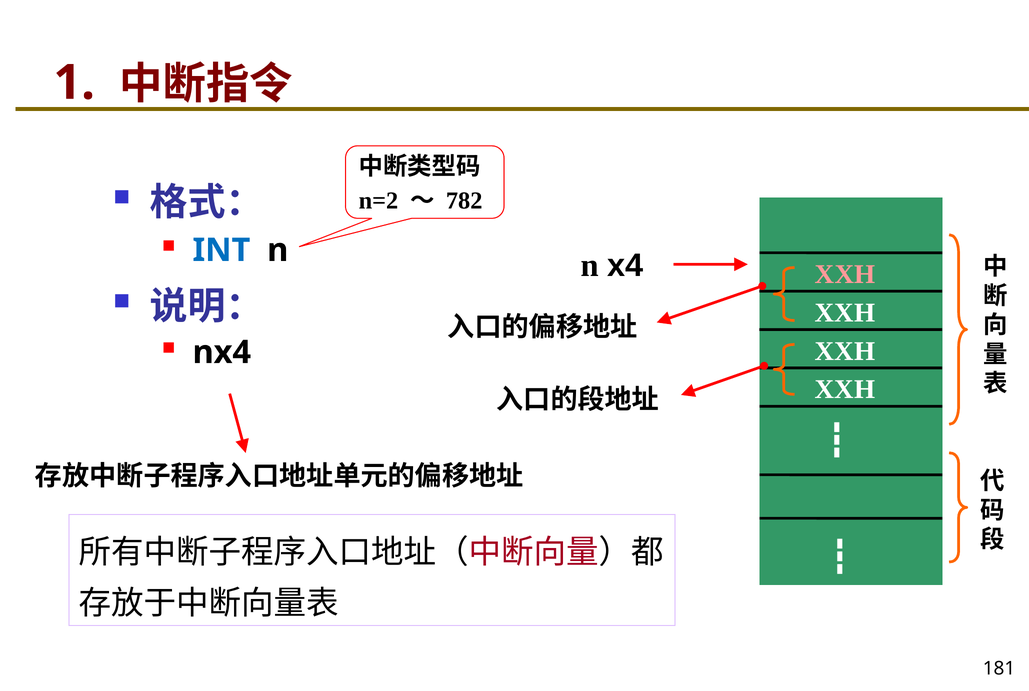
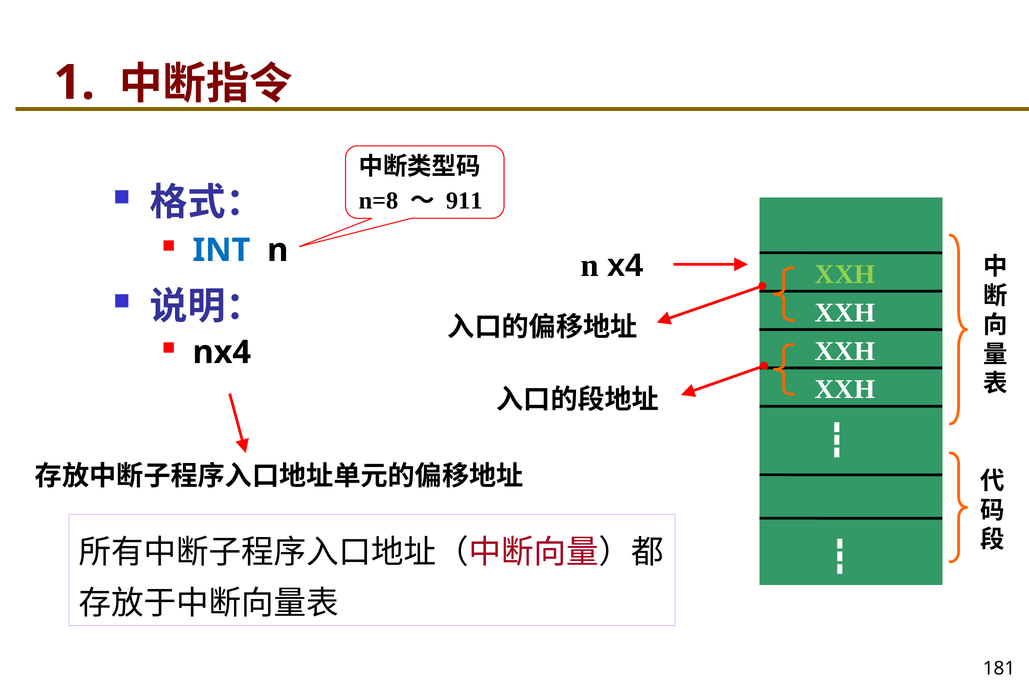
n=2: n=2 -> n=8 (378, 201)
782: 782 -> 911 (464, 201)
XXH colour: pink -> light green (845, 274)
